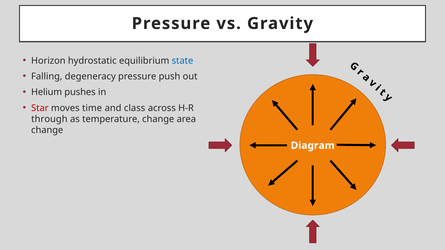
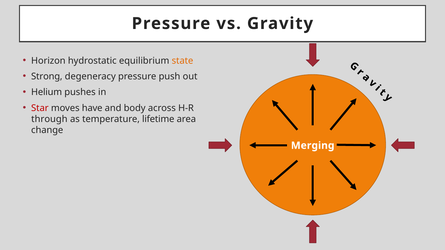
state colour: blue -> orange (183, 61)
Falling: Falling -> Strong (47, 77)
time: time -> have (92, 108)
class: class -> body (135, 108)
temperature change: change -> lifetime (158, 119)
Diagram: Diagram -> Merging (313, 146)
